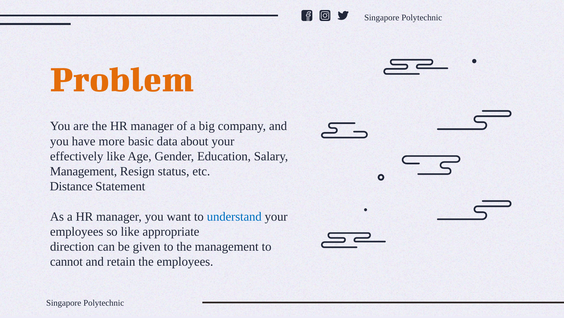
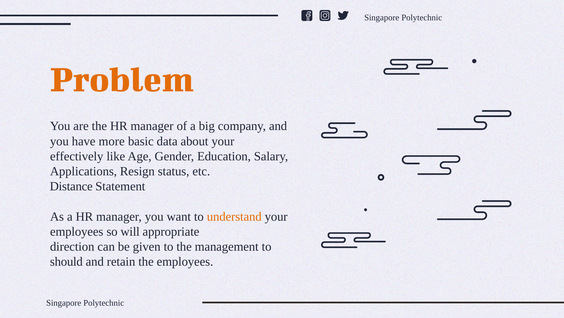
Management: Management -> Applications (83, 171)
understand colour: blue -> orange (234, 216)
so like: like -> will (130, 231)
cannot: cannot -> should (66, 261)
